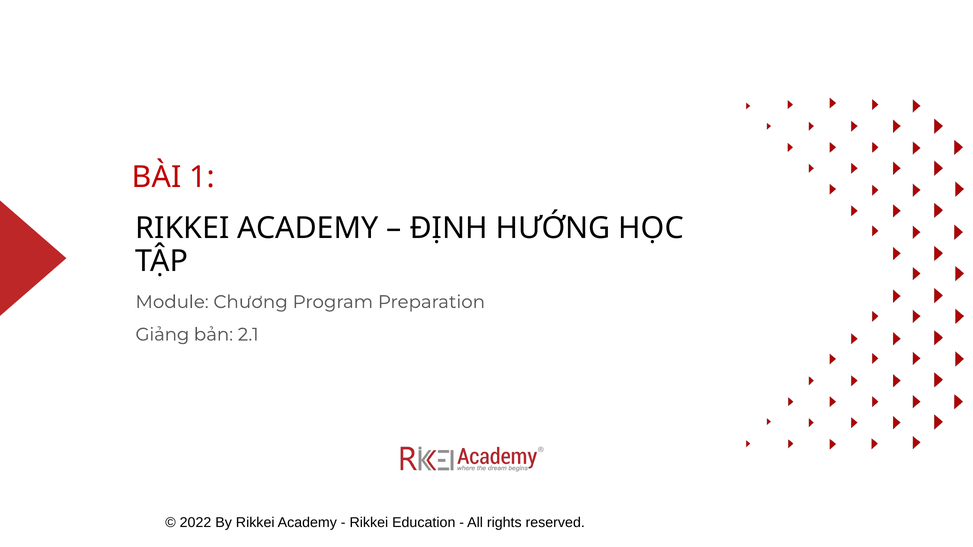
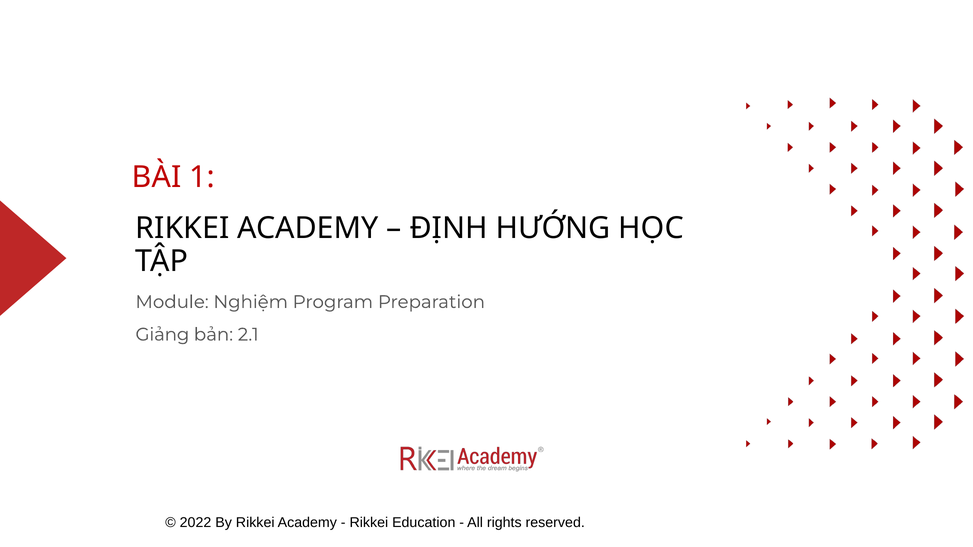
Chương: Chương -> Nghiệm (251, 302)
